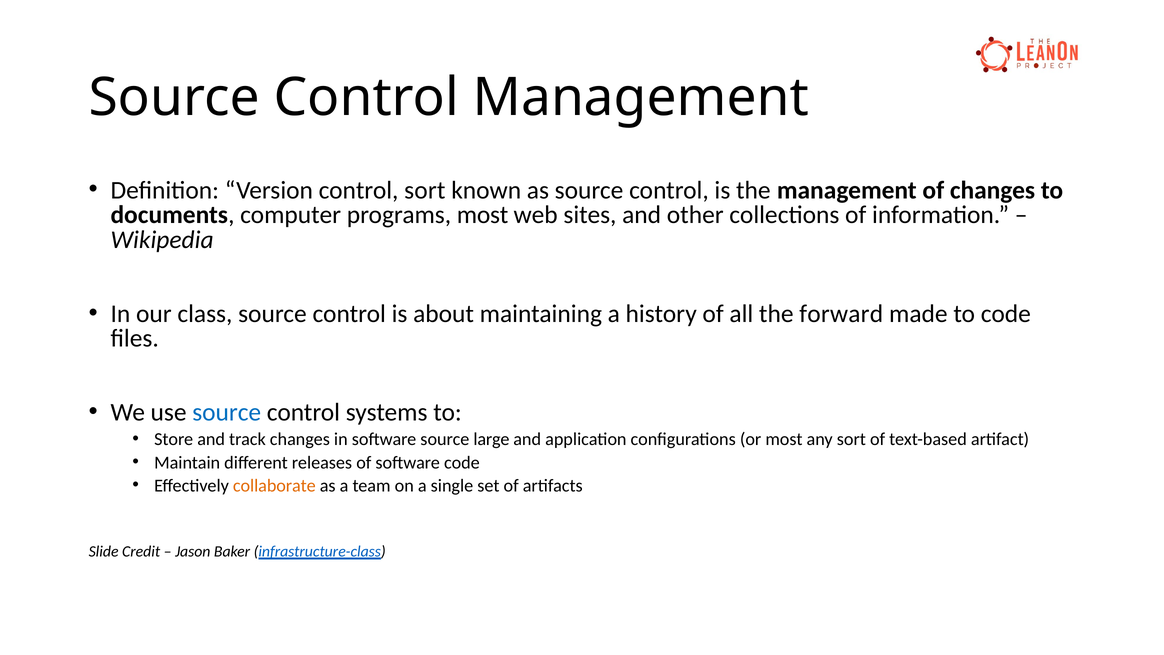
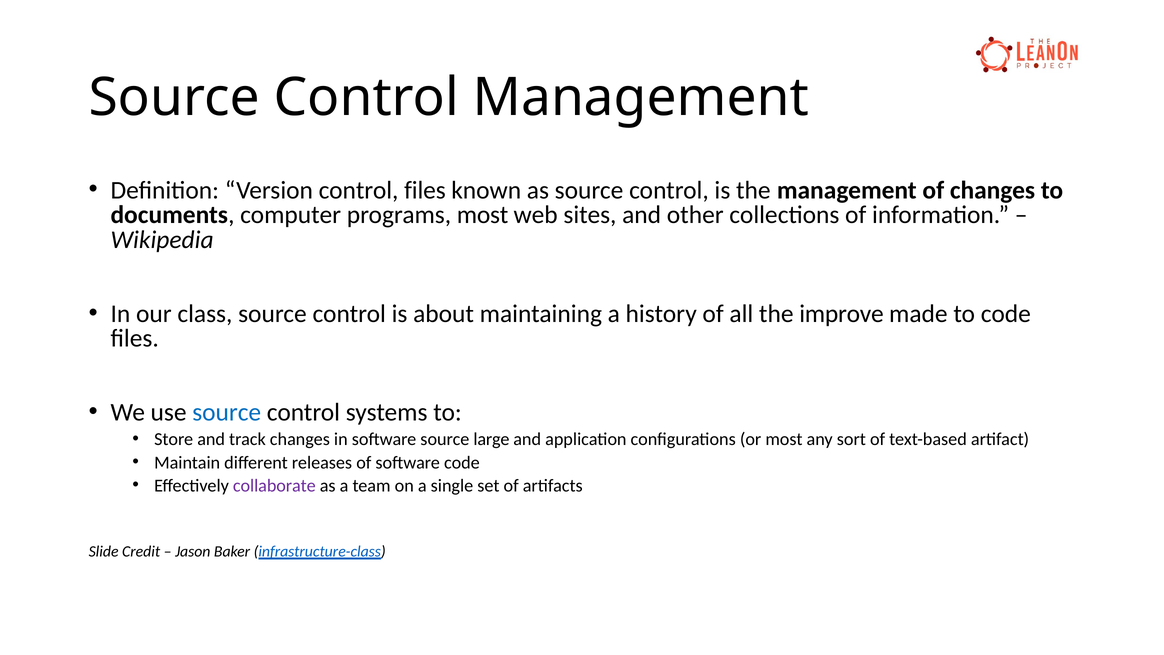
control sort: sort -> files (425, 190)
forward: forward -> improve (841, 314)
collaborate colour: orange -> purple (274, 485)
